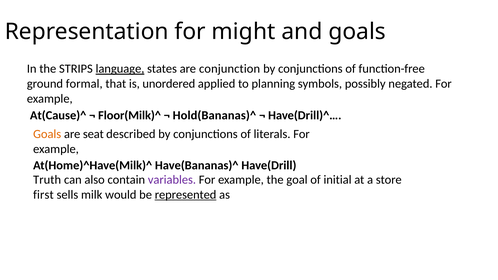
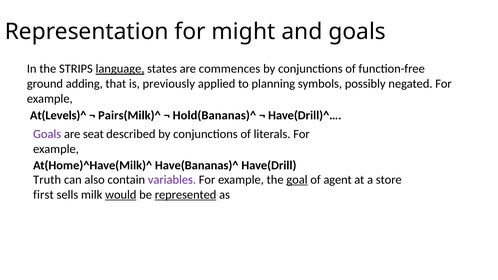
conjunction: conjunction -> commences (230, 69)
formal: formal -> adding (84, 84)
unordered: unordered -> previously (169, 84)
At(Cause)^: At(Cause)^ -> At(Levels)^ (58, 116)
Floor(Milk)^: Floor(Milk)^ -> Pairs(Milk)^ (130, 116)
Goals colour: orange -> purple (47, 134)
goal underline: none -> present (297, 180)
initial: initial -> agent (338, 180)
would underline: none -> present (121, 195)
